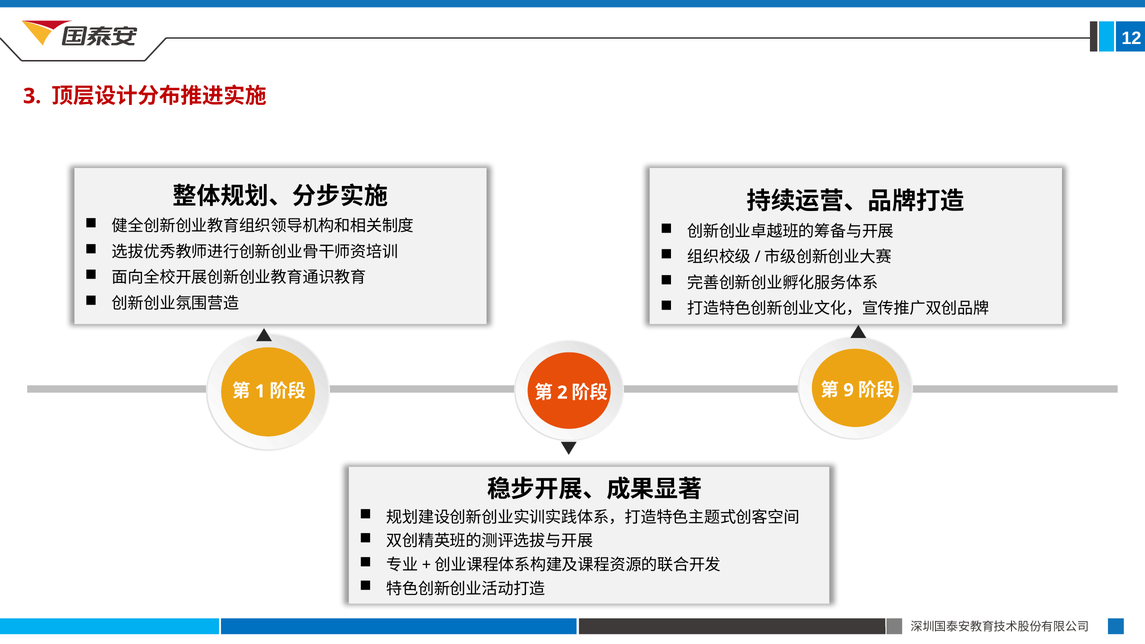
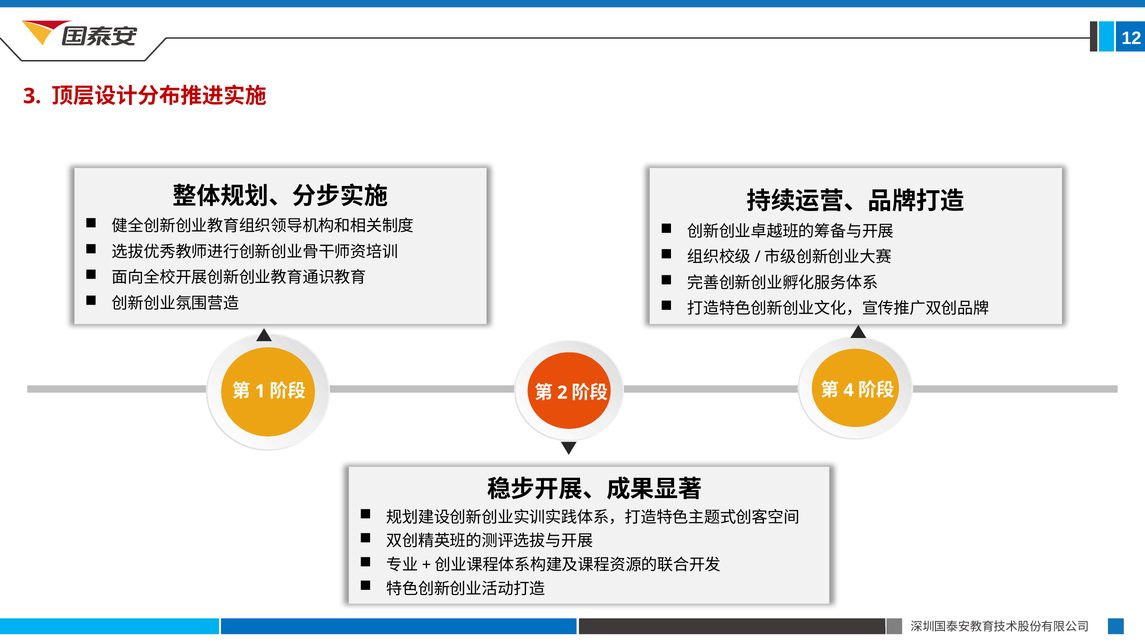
9: 9 -> 4 (849, 390)
